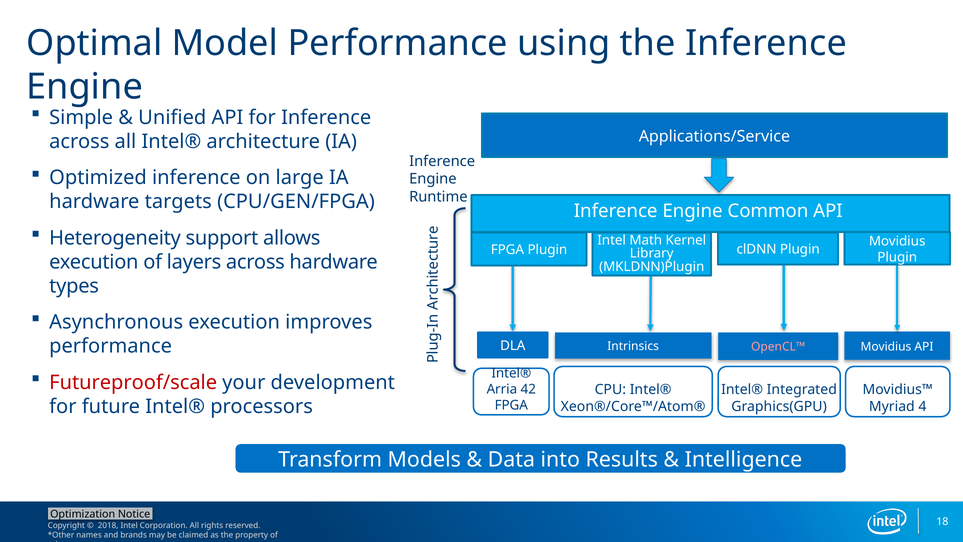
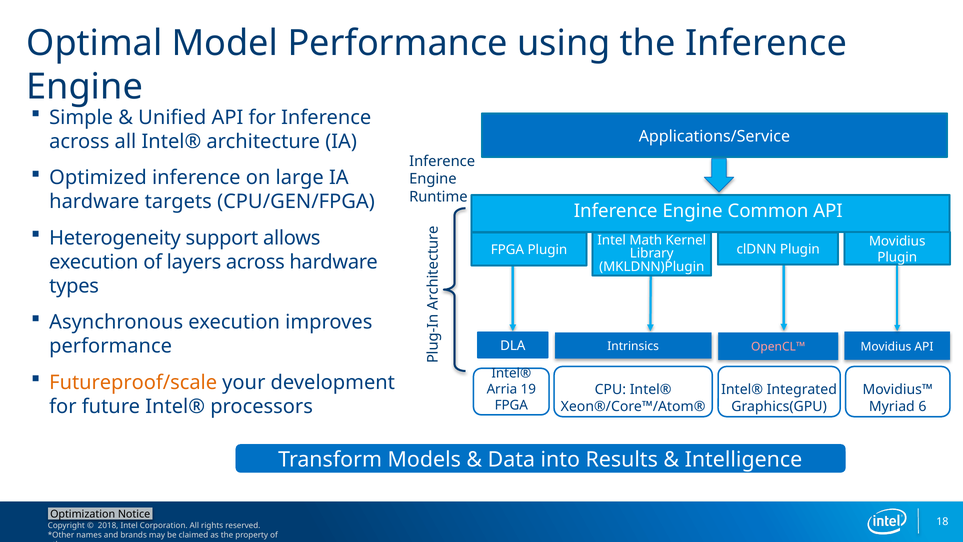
Futureproof/scale colour: red -> orange (133, 382)
42: 42 -> 19 (528, 389)
4: 4 -> 6 (922, 406)
